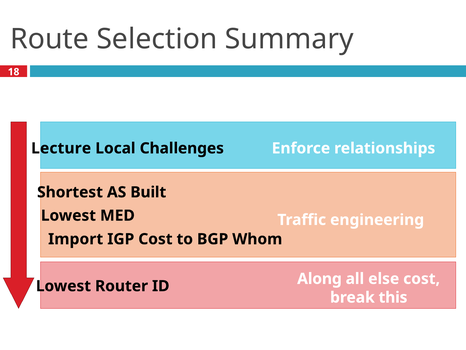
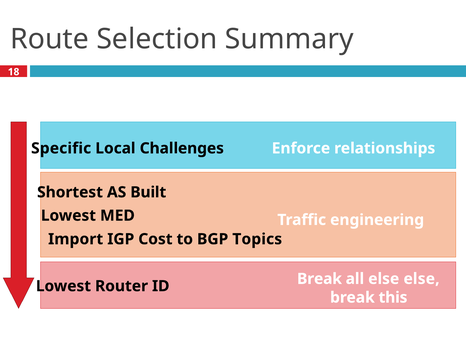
Lecture: Lecture -> Specific (61, 148)
Whom: Whom -> Topics (257, 239)
Along: Along -> Break (319, 278)
else cost: cost -> else (422, 278)
